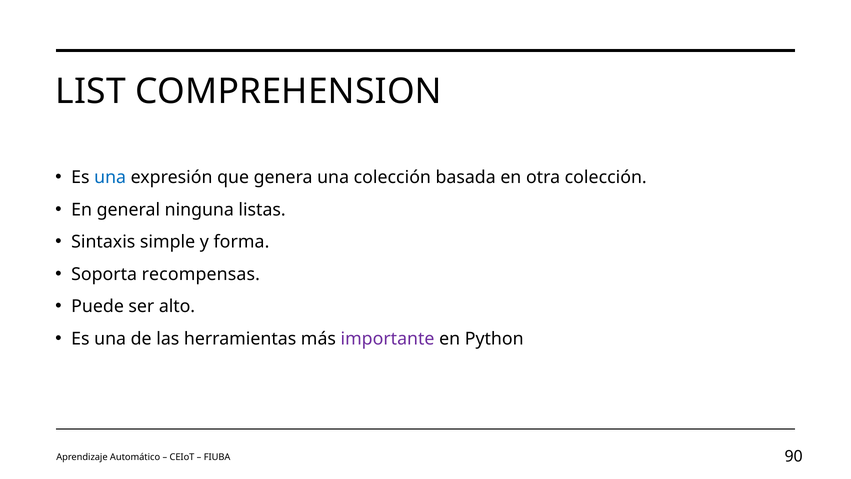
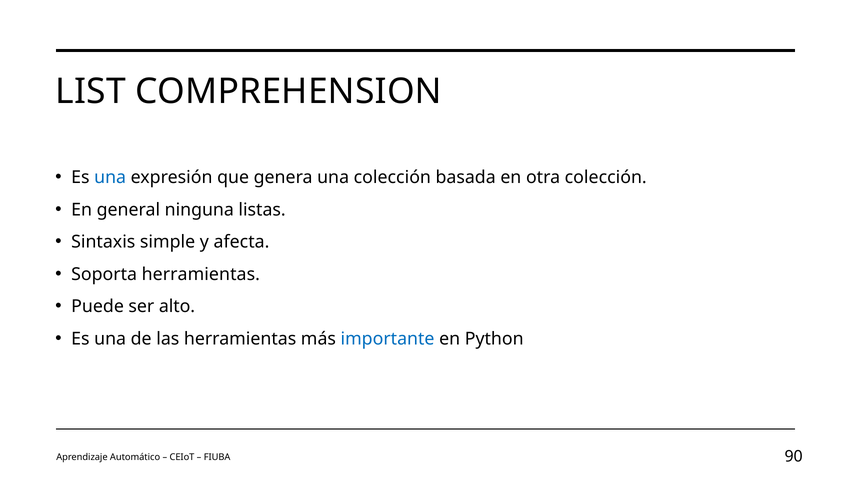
forma: forma -> afecta (241, 242)
Soporta recompensas: recompensas -> herramientas (201, 274)
importante colour: purple -> blue (388, 339)
